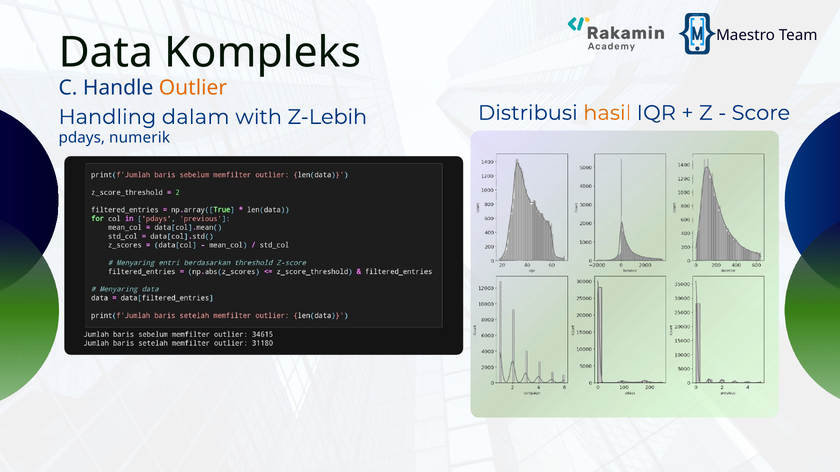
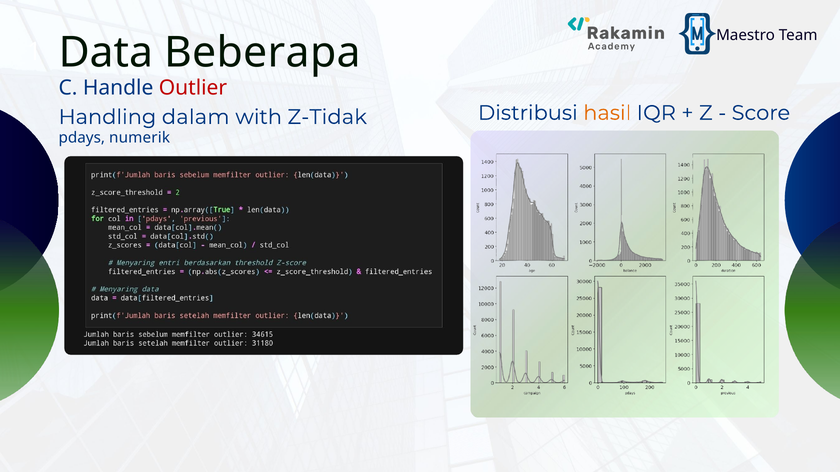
Kompleks: Kompleks -> Beberapa (263, 53)
Outlier colour: orange -> red (193, 88)
Z-Lebih: Z-Lebih -> Z-Tidak (327, 117)
